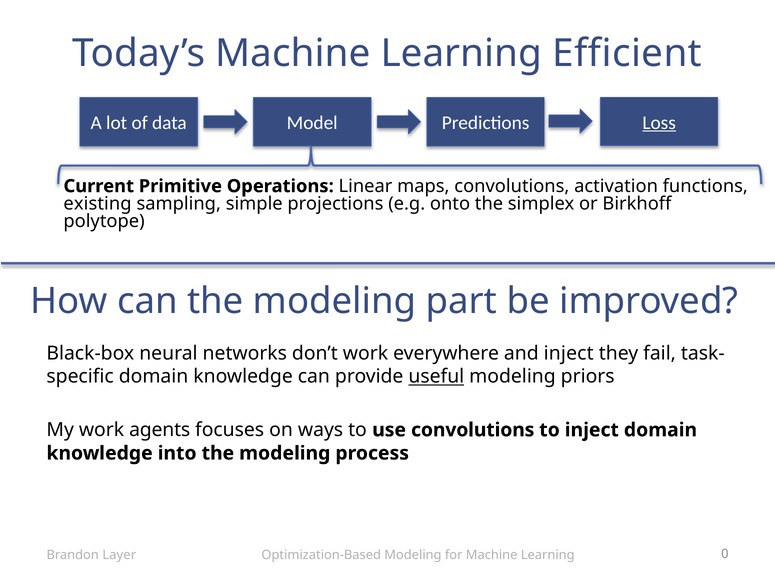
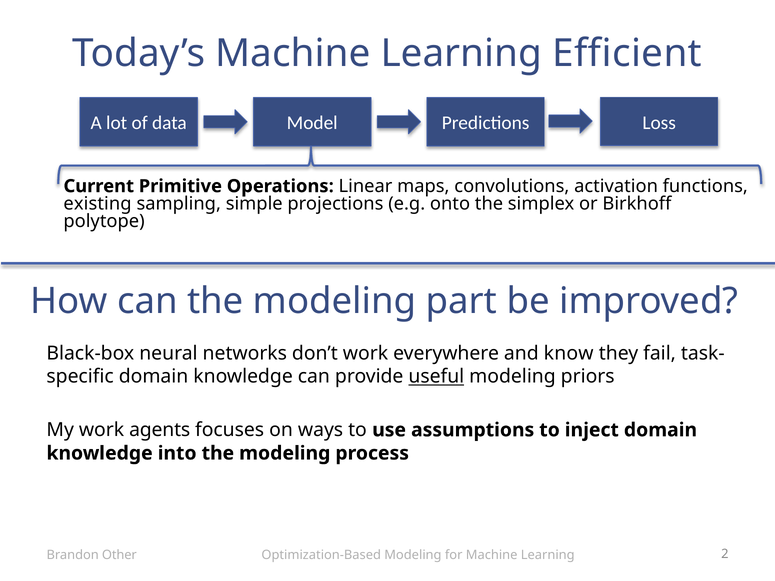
Loss underline: present -> none (659, 123)
and inject: inject -> know (569, 353)
use convolutions: convolutions -> assumptions (473, 430)
Layer: Layer -> Other (119, 555)
0: 0 -> 2 (725, 554)
